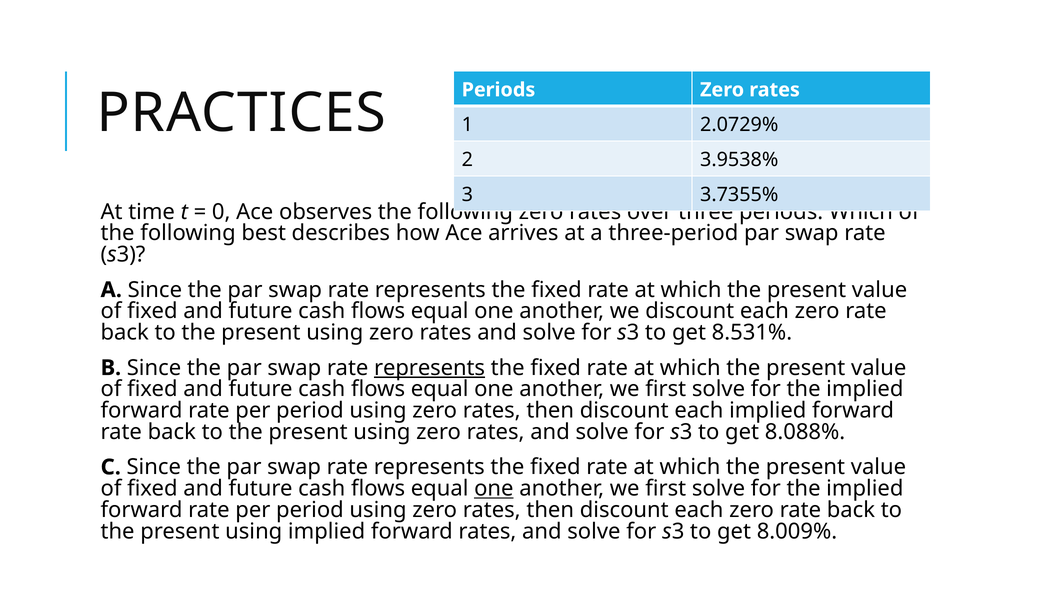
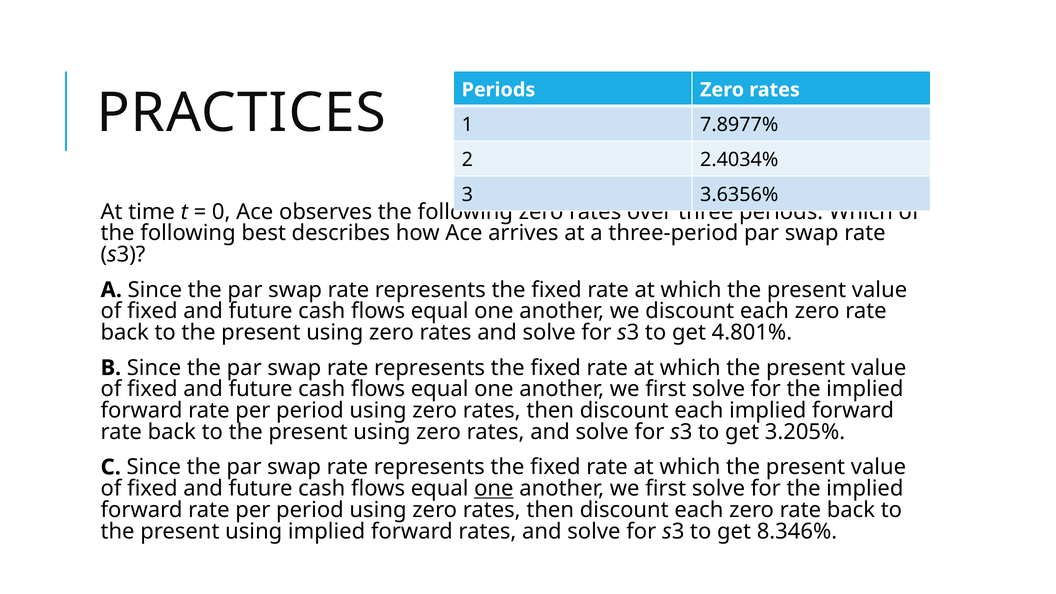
2.0729%: 2.0729% -> 7.8977% (739, 125)
3.9538%: 3.9538% -> 2.4034% (739, 160)
3.7355%: 3.7355% -> 3.6356% (739, 194)
8.531%: 8.531% -> 4.801% (752, 333)
represents underline: present -> none (430, 368)
8.088%: 8.088% -> 3.205% (805, 432)
8.009%: 8.009% -> 8.346% (797, 531)
